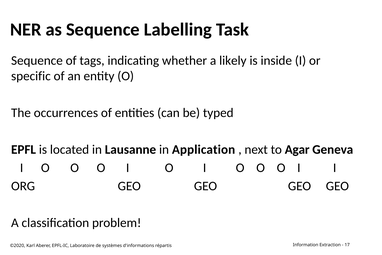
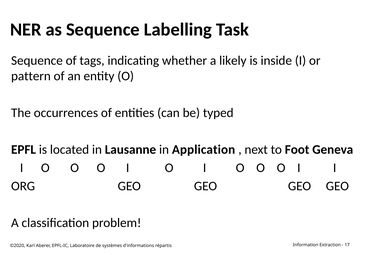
specific: specific -> pattern (31, 76)
Agar: Agar -> Foot (297, 149)
